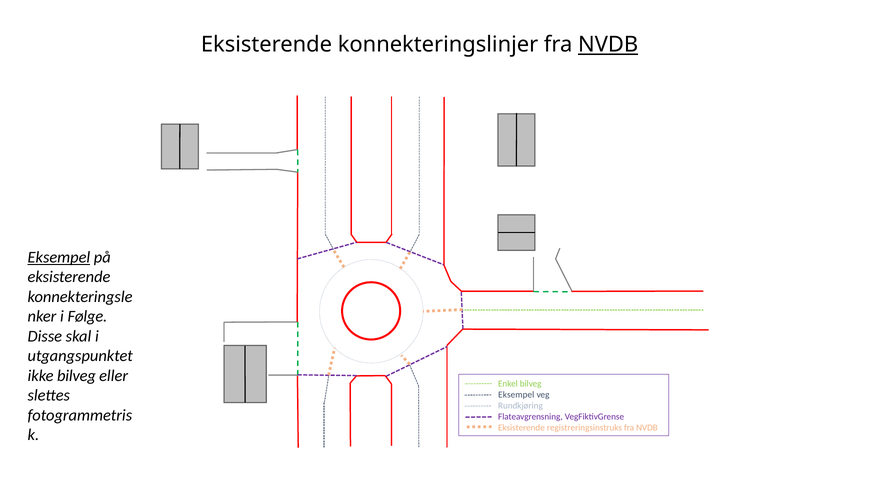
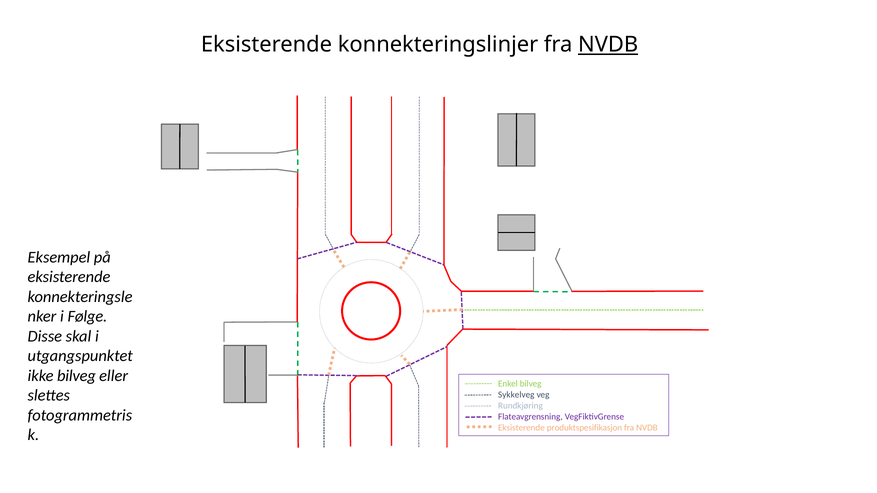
Eksempel underline: present -> none (59, 258)
Eksempel: Eksempel -> Sykkelveg (516, 395)
registreringsinstruks: registreringsinstruks -> produktspesifikasjon (584, 428)
